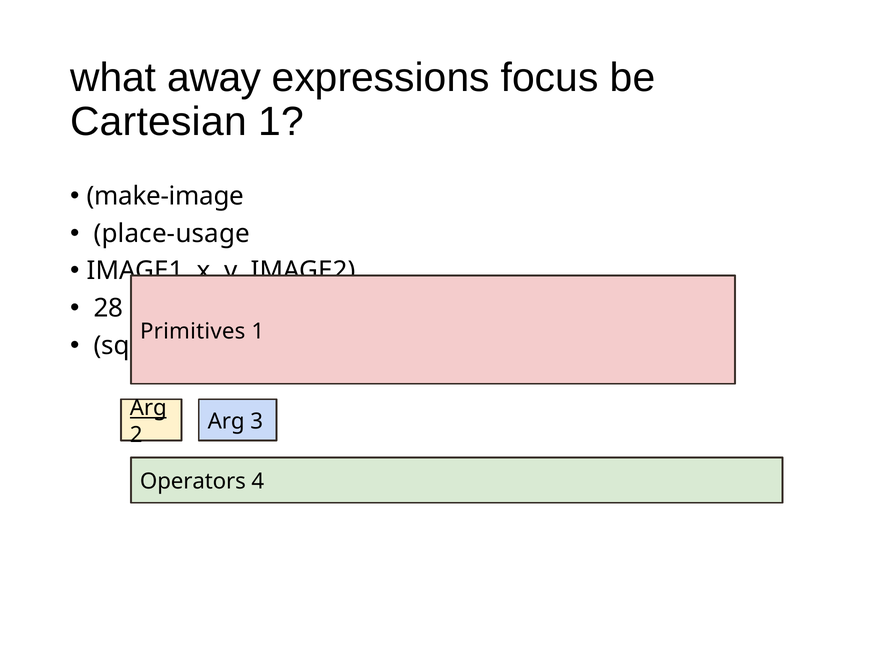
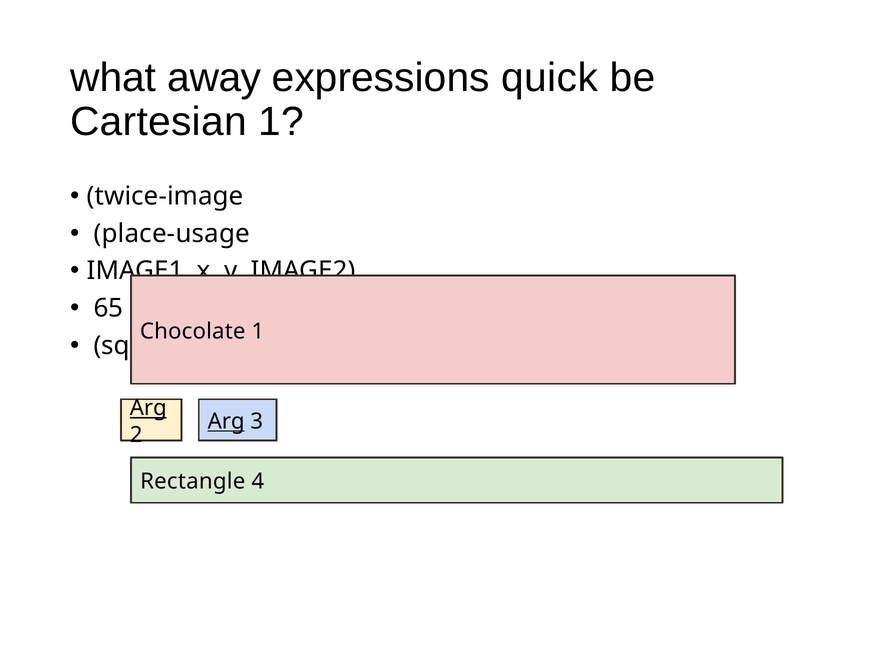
focus: focus -> quick (550, 78)
make-image: make-image -> twice-image (165, 196)
28: 28 -> 65 (108, 308)
Primitives: Primitives -> Chocolate (193, 331)
Arg underline: none -> present (226, 422)
Operators: Operators -> Rectangle (193, 482)
